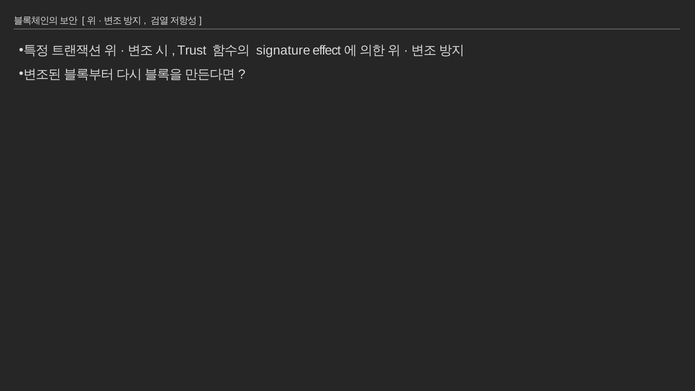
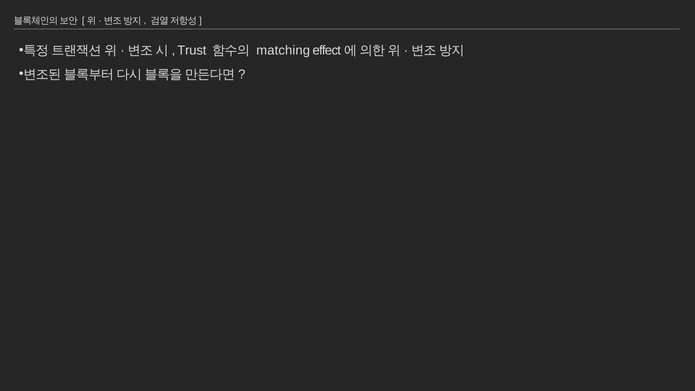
signature: signature -> matching (283, 51)
